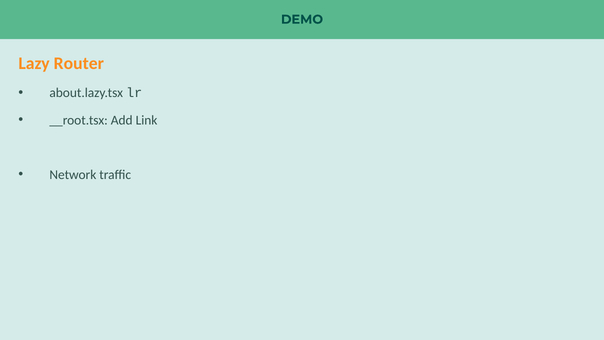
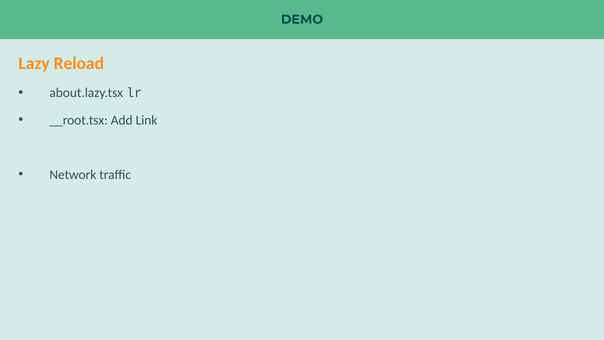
Router: Router -> Reload (79, 63)
